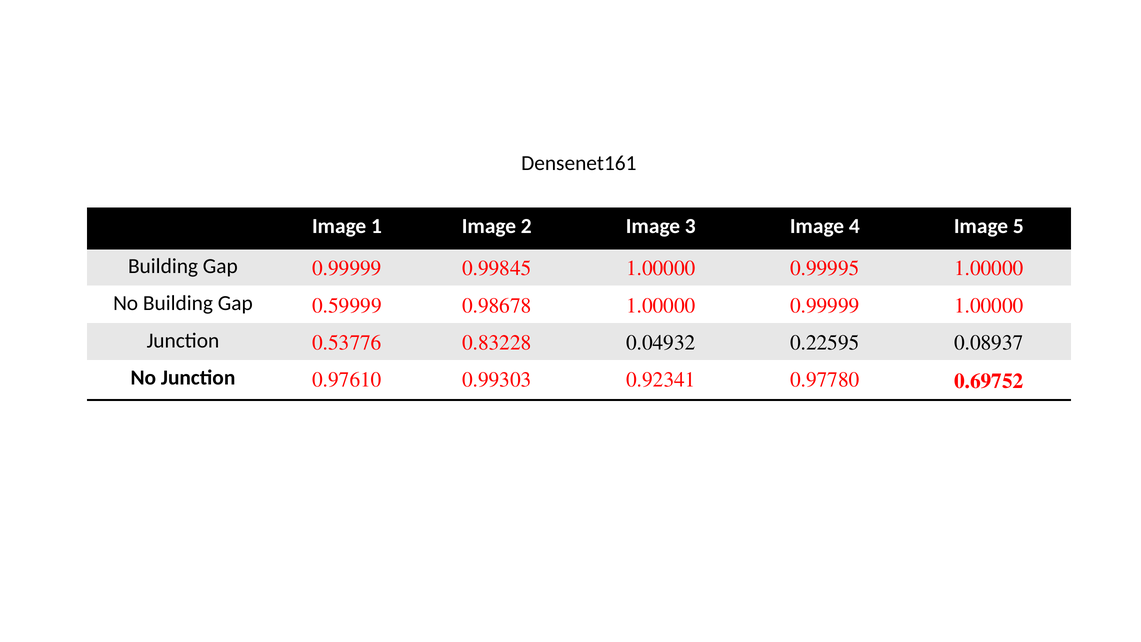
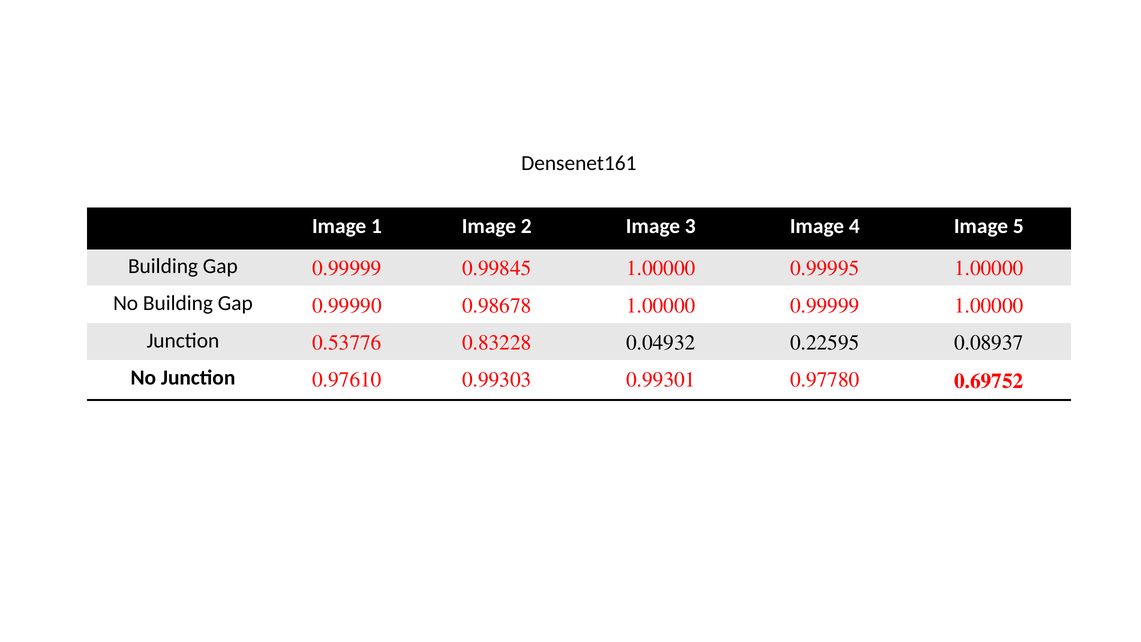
0.59999: 0.59999 -> 0.99990 (347, 305)
0.92341: 0.92341 -> 0.99301 (661, 380)
